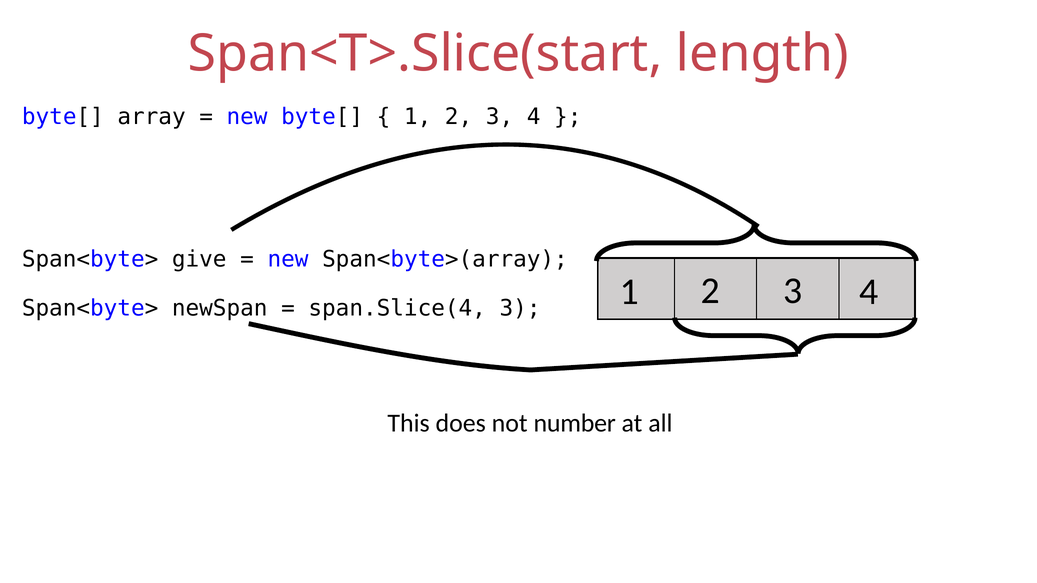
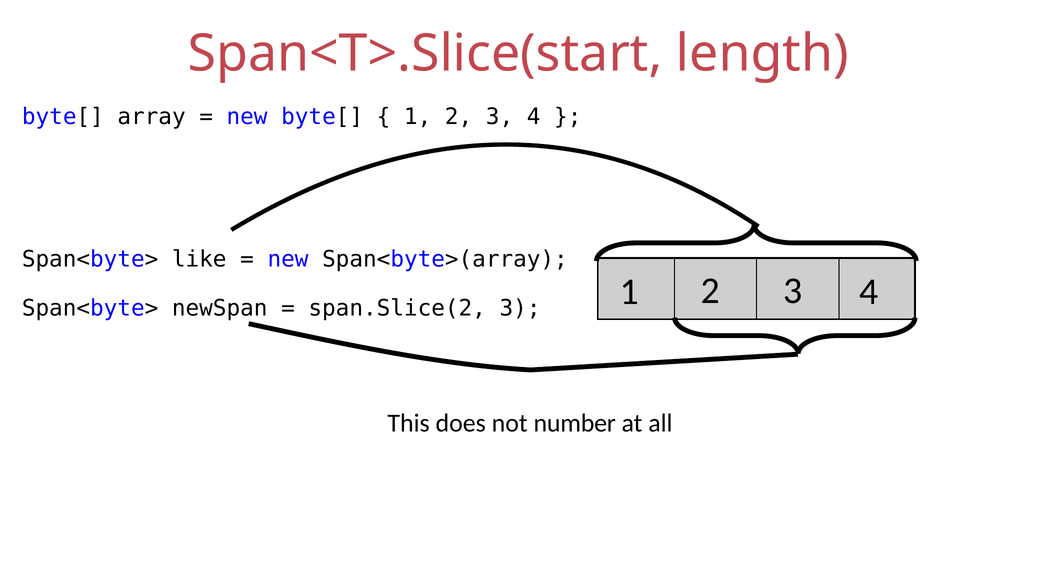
give: give -> like (199, 259)
span.Slice(4: span.Slice(4 -> span.Slice(2 (397, 309)
